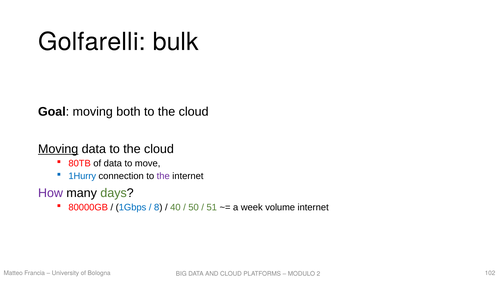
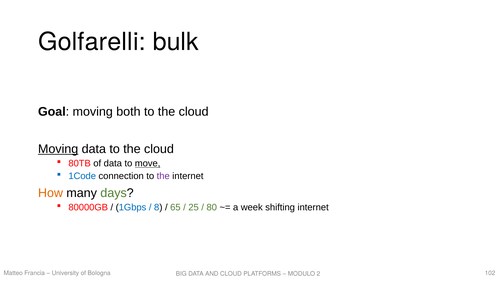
move underline: none -> present (148, 163)
1Hurry: 1Hurry -> 1Code (82, 176)
How colour: purple -> orange (51, 193)
40: 40 -> 65 (175, 207)
50: 50 -> 25 (194, 207)
51: 51 -> 80 (212, 207)
volume: volume -> shifting (280, 207)
